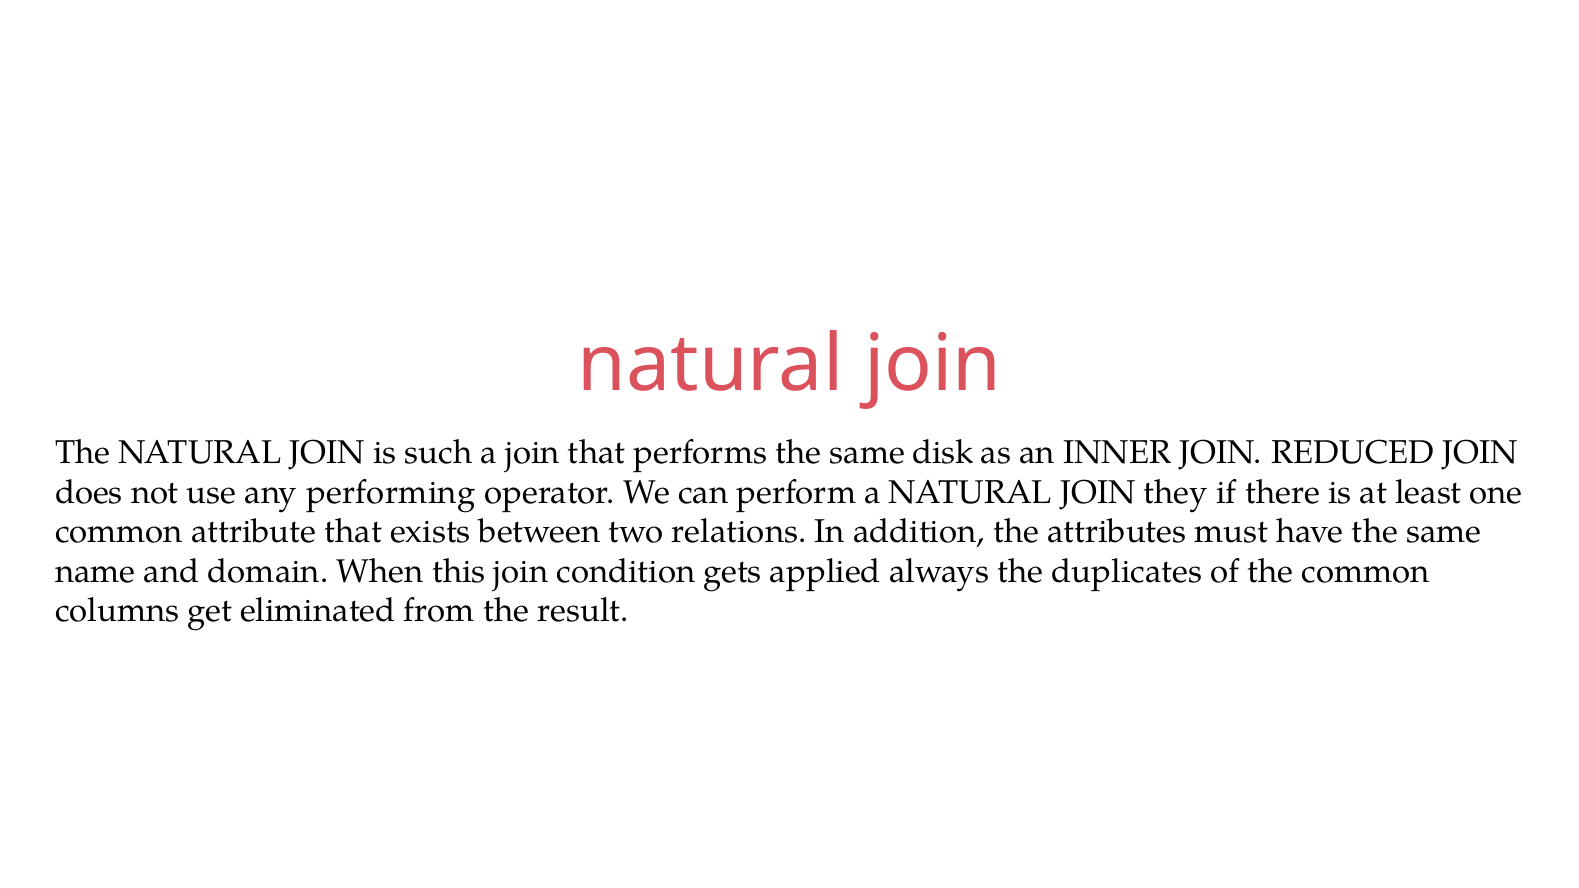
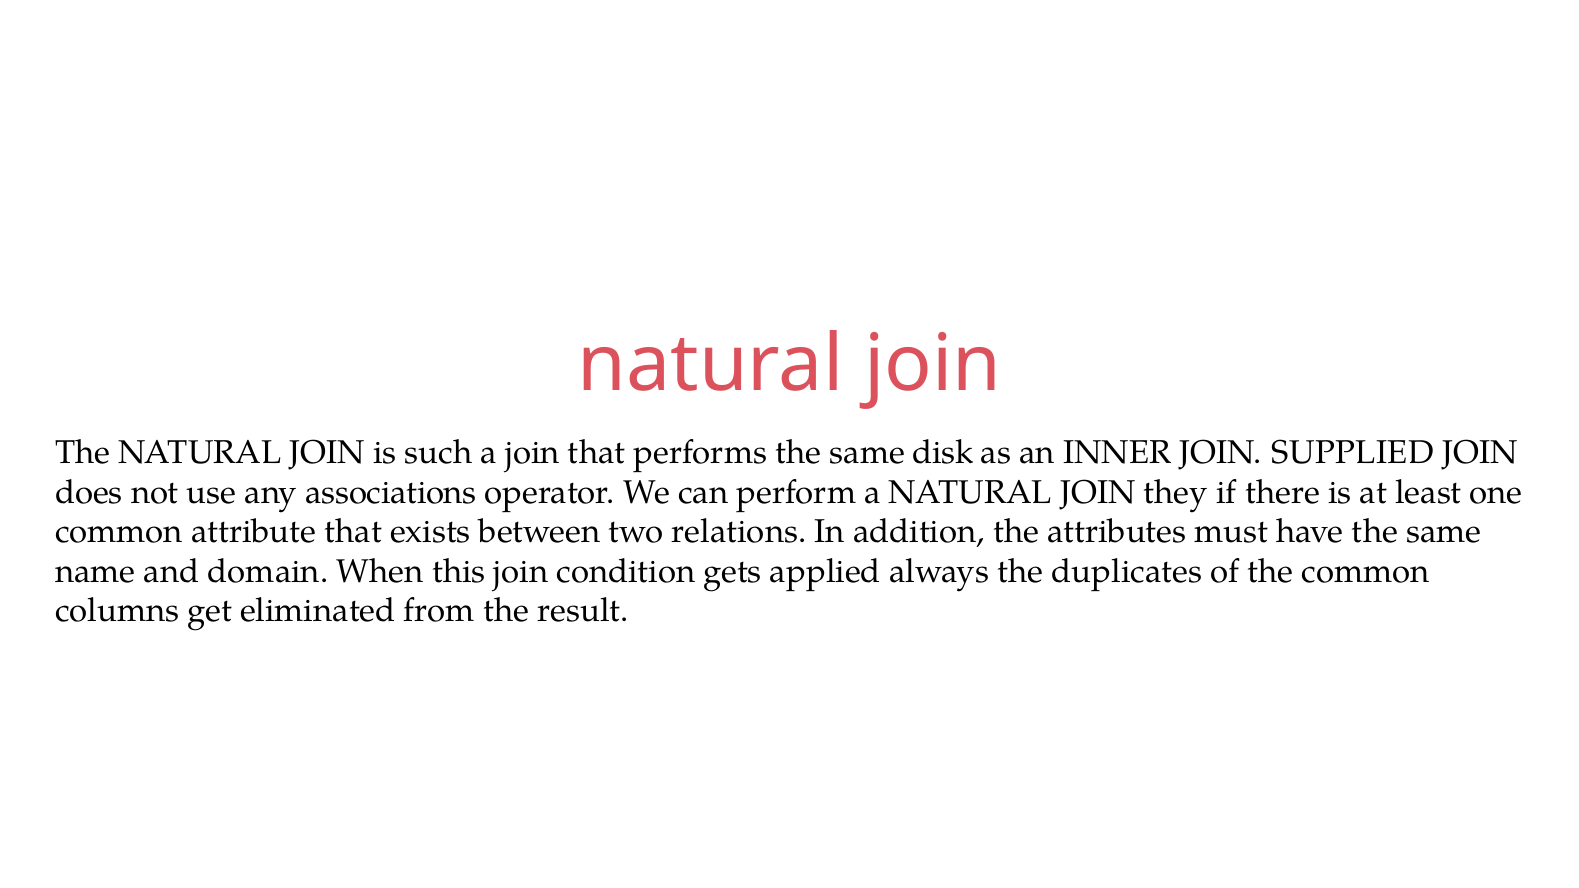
REDUCED: REDUCED -> SUPPLIED (1353, 453)
performing: performing -> associations (391, 493)
